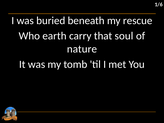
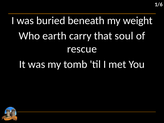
rescue: rescue -> weight (138, 21)
nature: nature -> rescue (82, 49)
